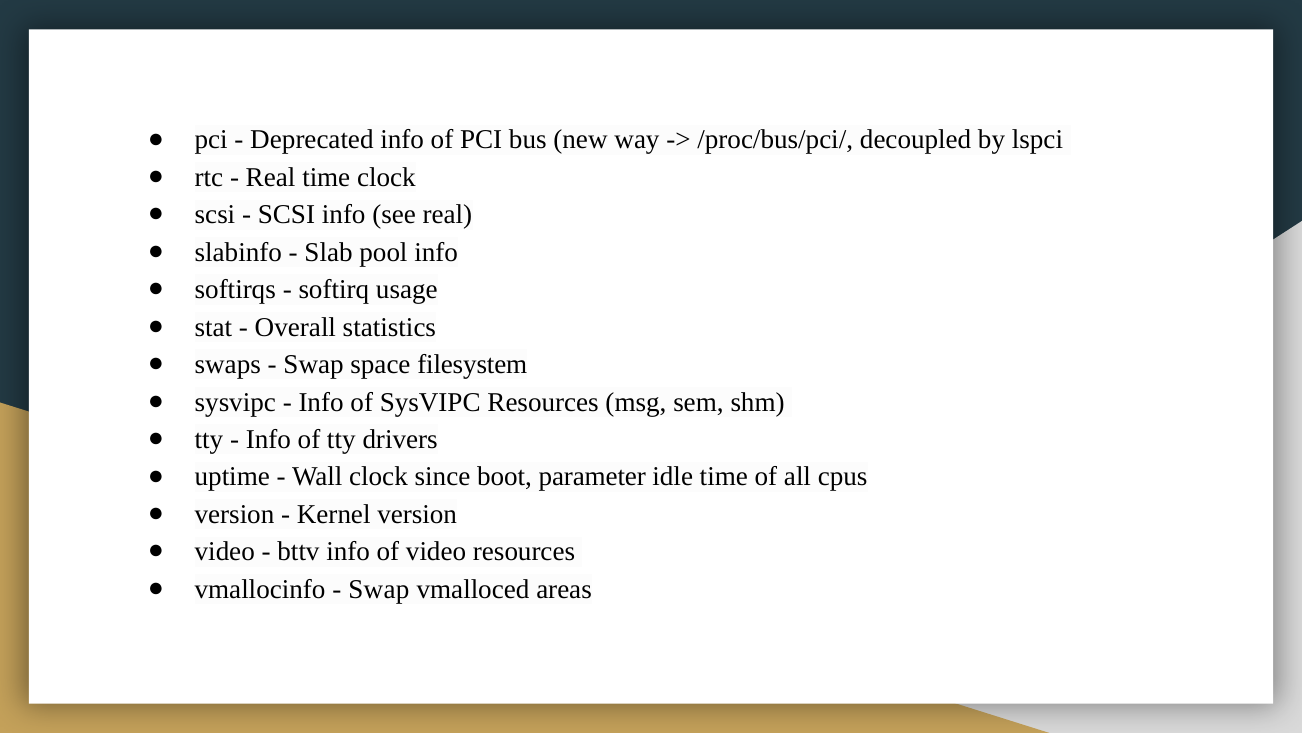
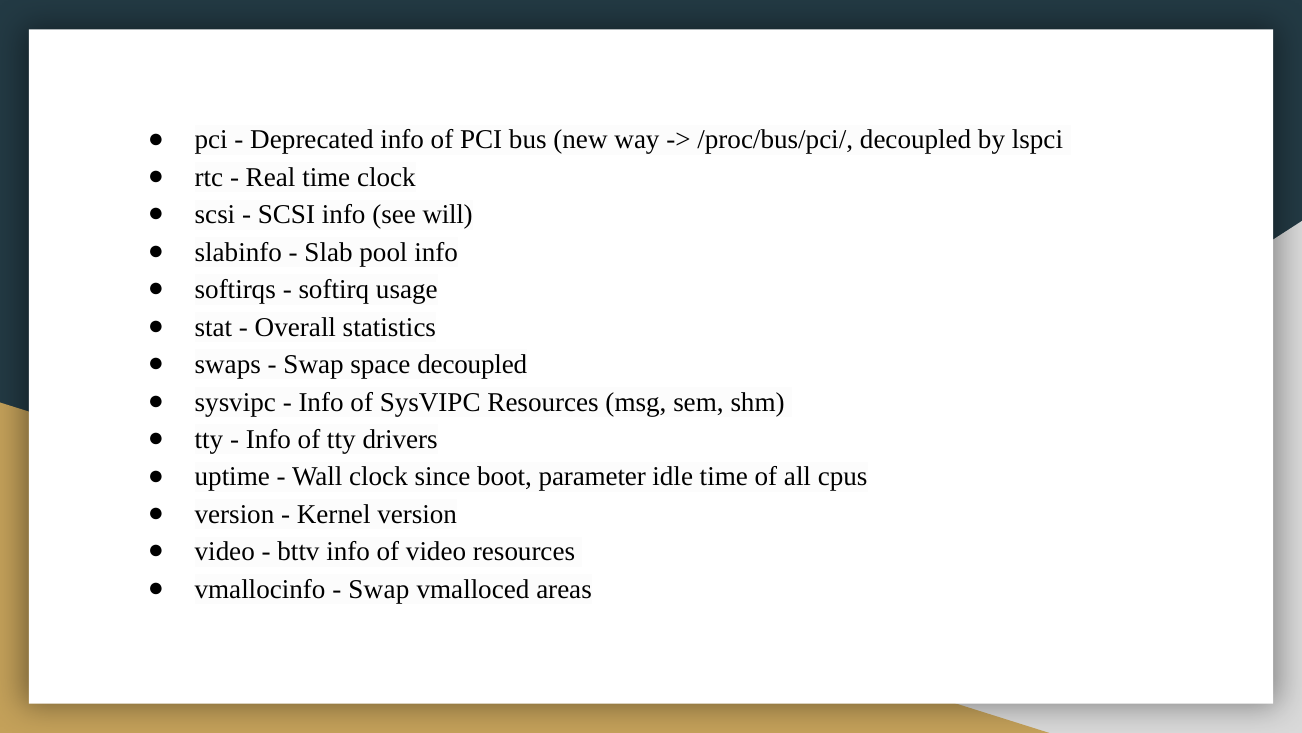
see real: real -> will (448, 215)
space filesystem: filesystem -> decoupled (472, 364)
